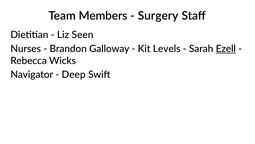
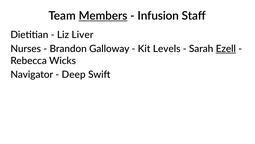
Members underline: none -> present (103, 16)
Surgery: Surgery -> Infusion (158, 16)
Seen: Seen -> Liver (83, 35)
